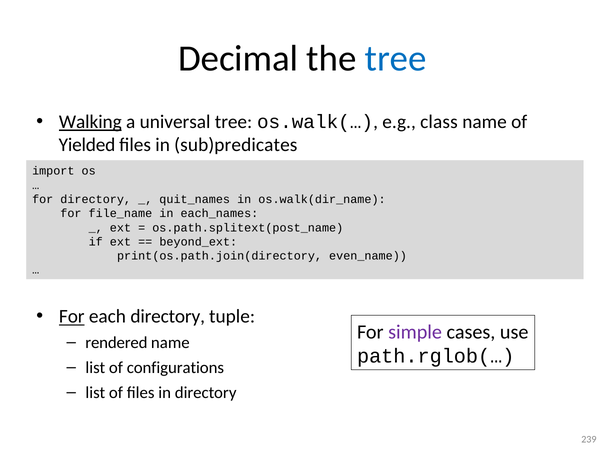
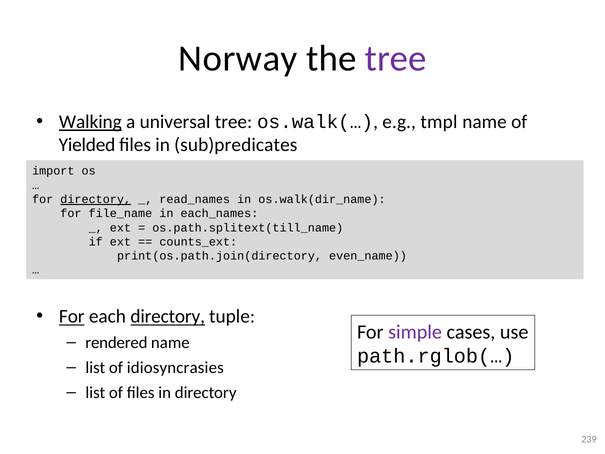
Decimal: Decimal -> Norway (238, 59)
tree colour: blue -> purple (396, 59)
class: class -> tmpl (439, 122)
directory underline: none -> present (96, 199)
quit_names: quit_names -> read_names (195, 199)
os.path.splitext(post_name: os.path.splitext(post_name -> os.path.splitext(till_name (248, 228)
beyond_ext: beyond_ext -> counts_ext (198, 242)
directory underline: none -> present (168, 316)
configurations: configurations -> idiosyncrasies (175, 367)
